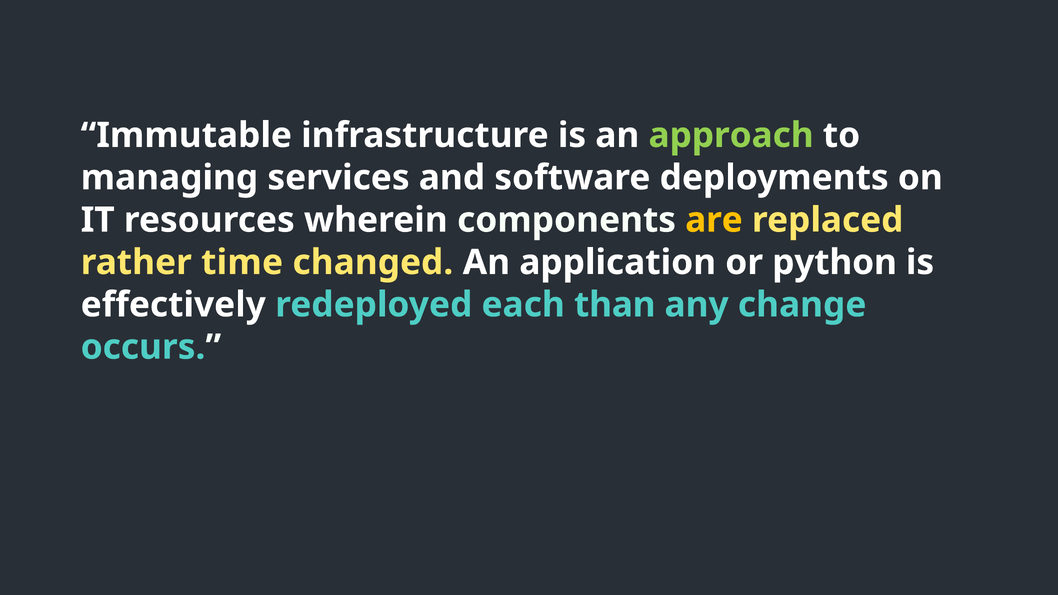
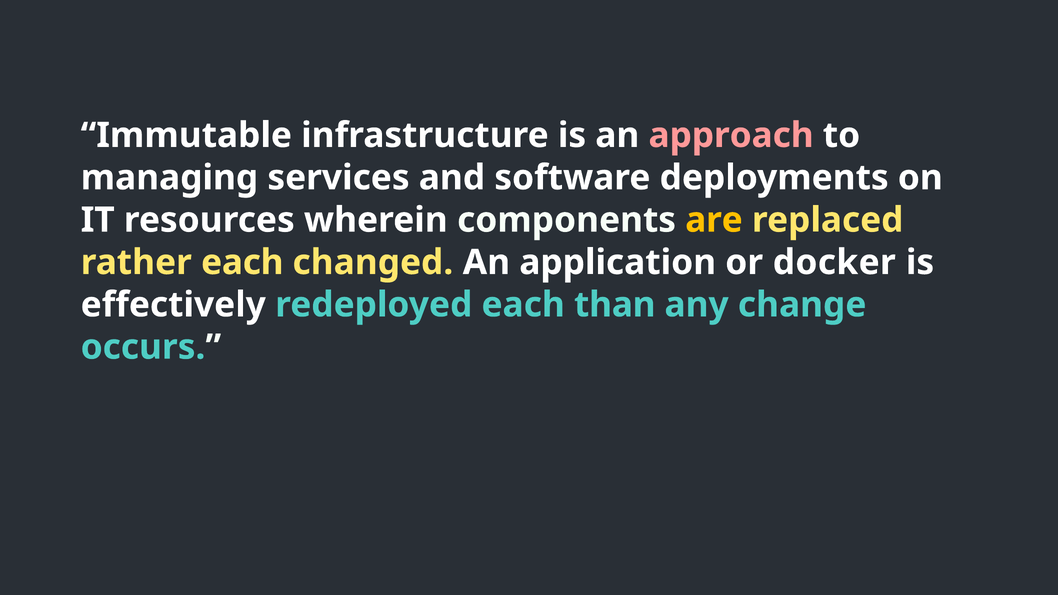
approach colour: light green -> pink (731, 135)
rather time: time -> each (242, 262)
python: python -> docker (834, 262)
